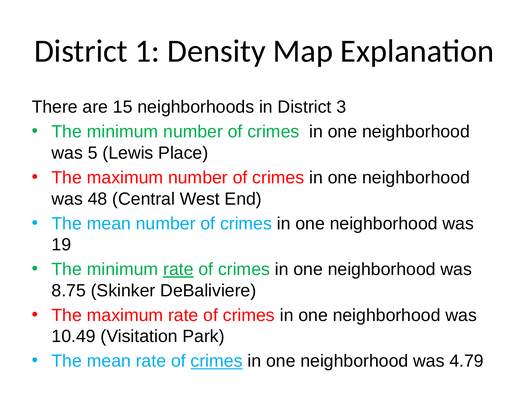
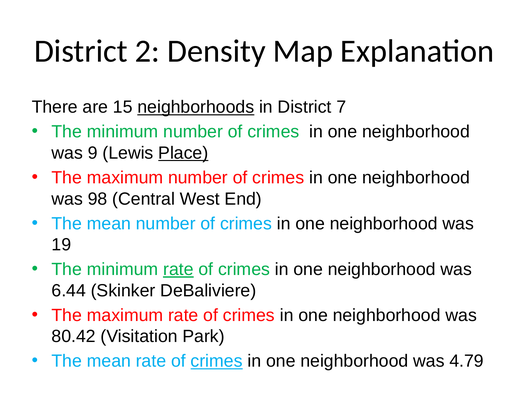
1: 1 -> 2 (147, 51)
neighborhoods underline: none -> present (196, 107)
3: 3 -> 7 (341, 107)
5: 5 -> 9 (93, 153)
Place underline: none -> present (183, 153)
48: 48 -> 98 (98, 199)
8.75: 8.75 -> 6.44 (69, 290)
10.49: 10.49 -> 80.42 (74, 336)
